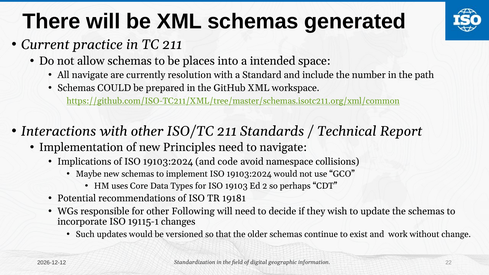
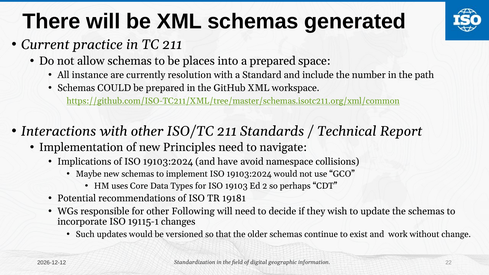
a intended: intended -> prepared (273, 61)
All navigate: navigate -> instance (90, 75)
code: code -> have (228, 162)
